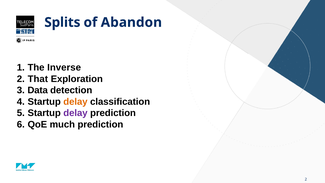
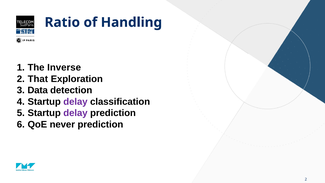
Splits: Splits -> Ratio (62, 22)
Abandon: Abandon -> Handling (131, 22)
delay colour: orange -> purple (75, 102)
much: much -> never (62, 124)
